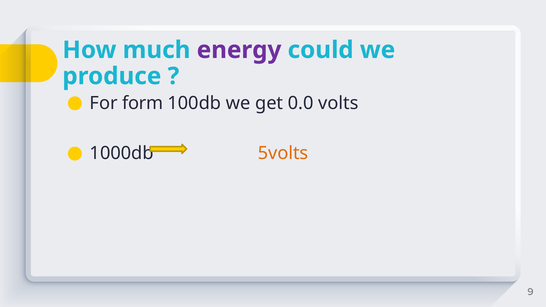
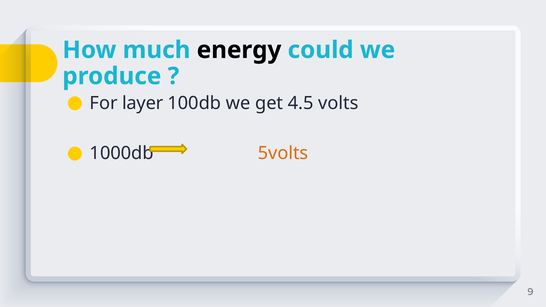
energy colour: purple -> black (239, 50)
form: form -> layer (143, 103)
0.0: 0.0 -> 4.5 (301, 103)
